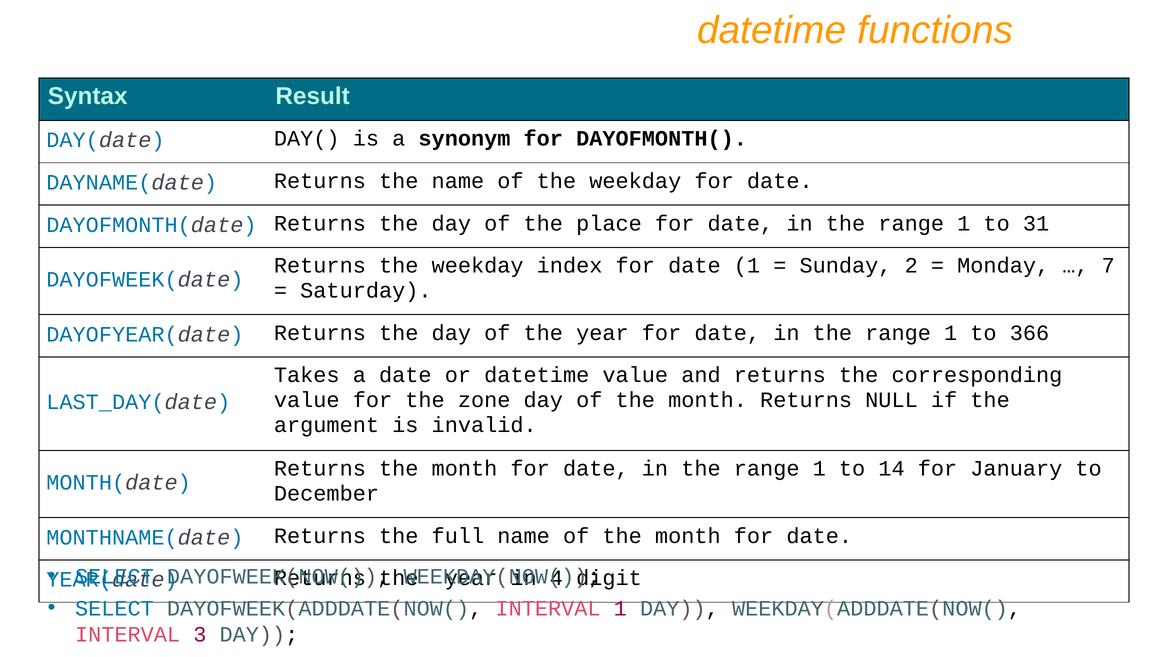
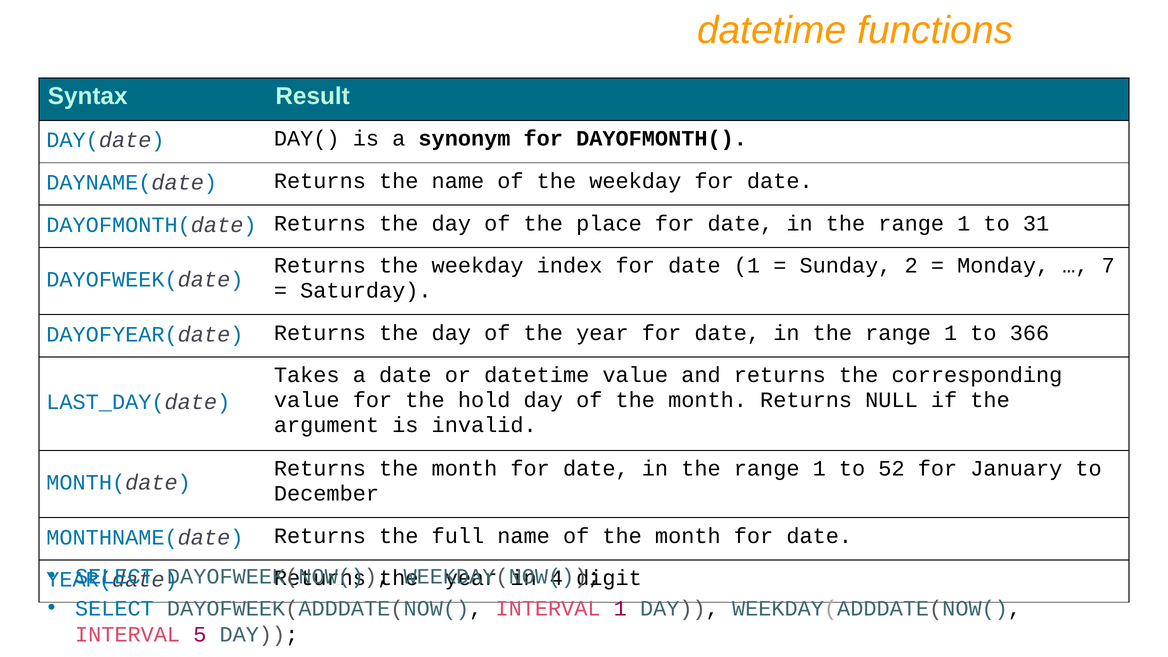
zone: zone -> hold (484, 400)
14: 14 -> 52 (892, 469)
3: 3 -> 5 (200, 635)
